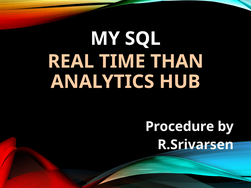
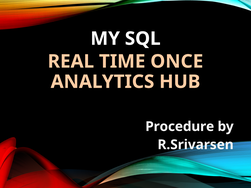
THAN: THAN -> ONCE (177, 62)
